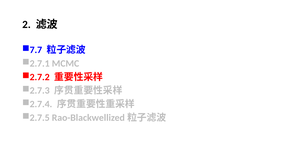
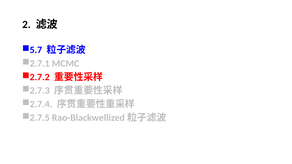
7.7: 7.7 -> 5.7 (36, 50)
